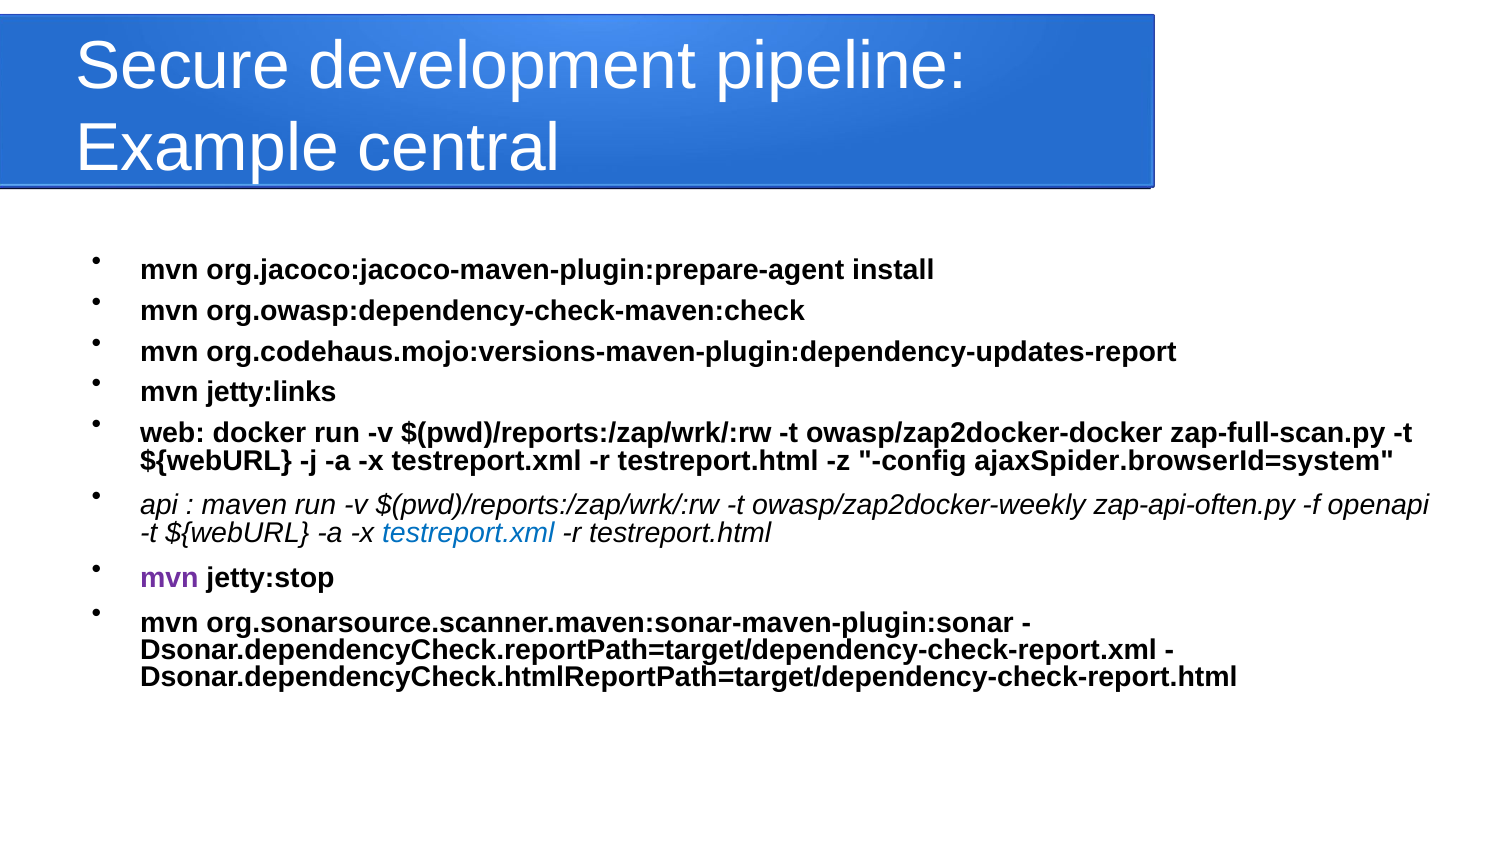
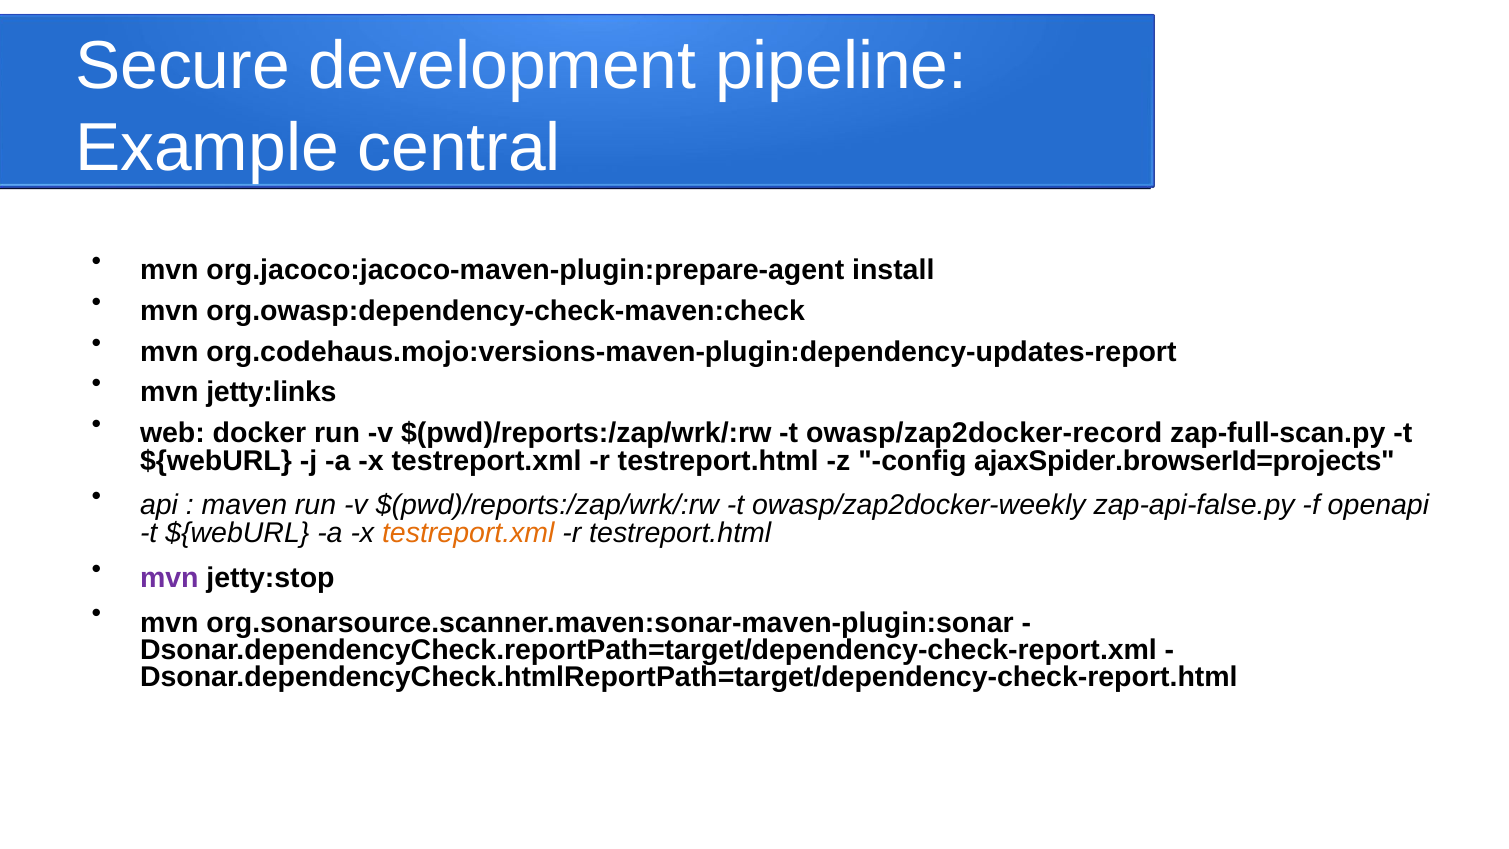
owasp/zap2docker-docker: owasp/zap2docker-docker -> owasp/zap2docker-record (984, 433)
ajaxSpider.browserId=system: ajaxSpider.browserId=system -> ajaxSpider.browserId=projects (1184, 461)
zap-api-often.py: zap-api-often.py -> zap-api-false.py (1194, 505)
testreport.xml colour: blue -> orange (468, 533)
